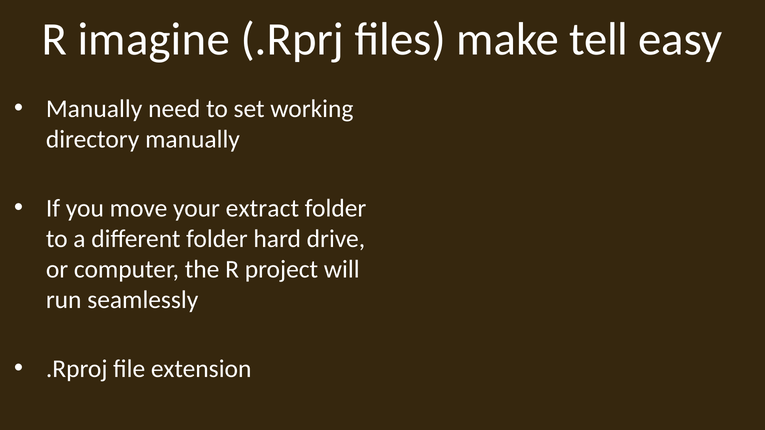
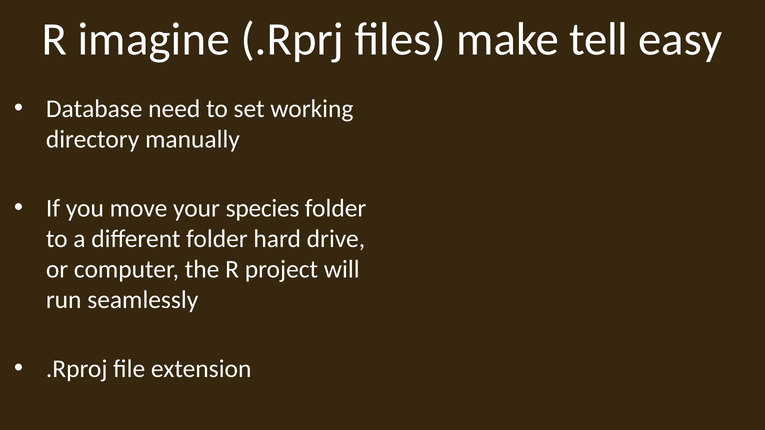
Manually: Manually -> Database (94, 109)
extract: extract -> species (263, 208)
